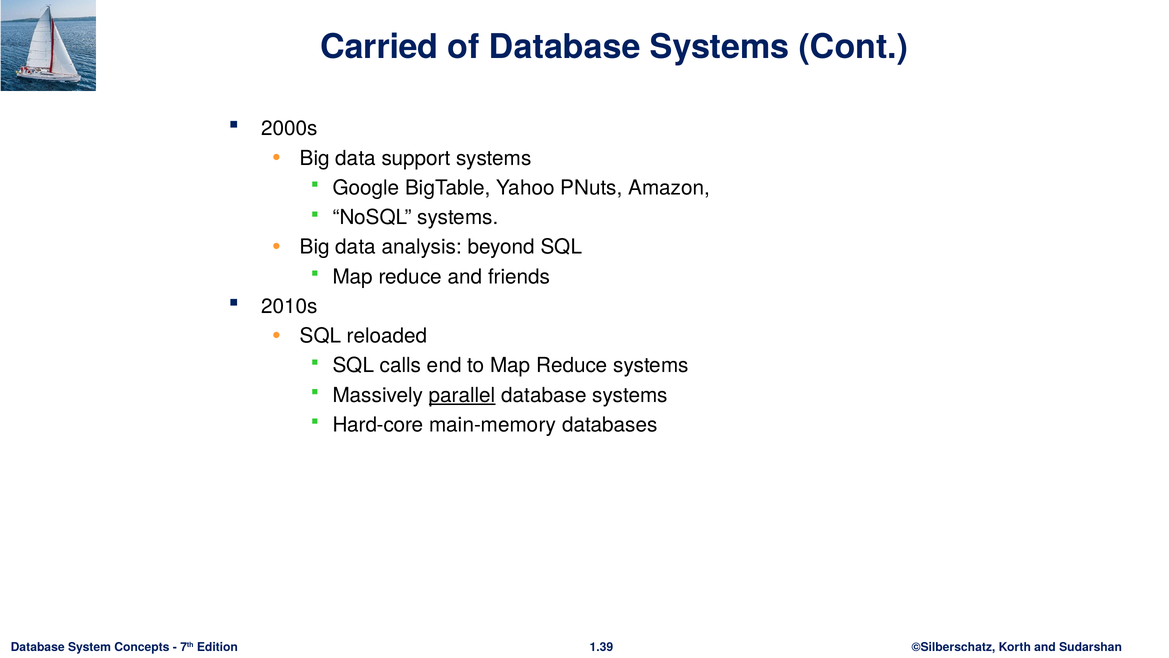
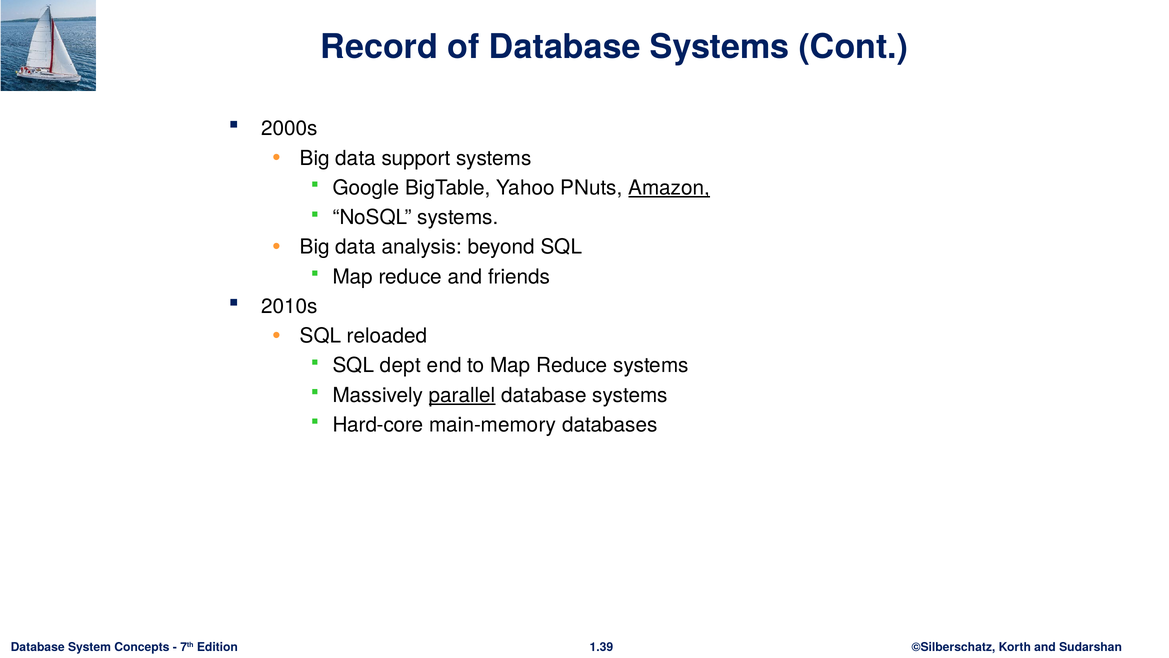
Carried: Carried -> Record (379, 47)
Amazon underline: none -> present (669, 188)
calls: calls -> dept (400, 365)
